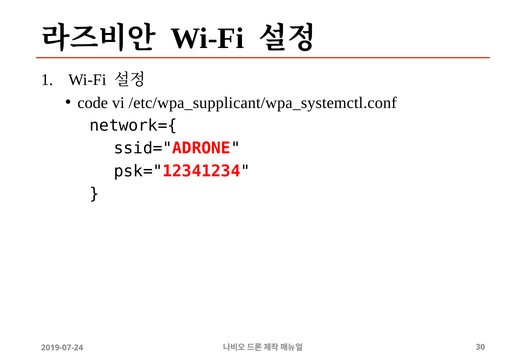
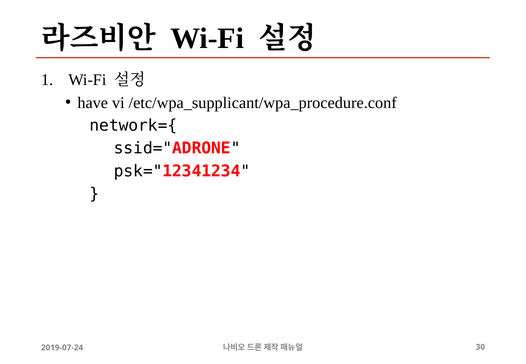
code: code -> have (93, 103)
/etc/wpa_supplicant/wpa_systemctl.conf: /etc/wpa_supplicant/wpa_systemctl.conf -> /etc/wpa_supplicant/wpa_procedure.conf (263, 103)
